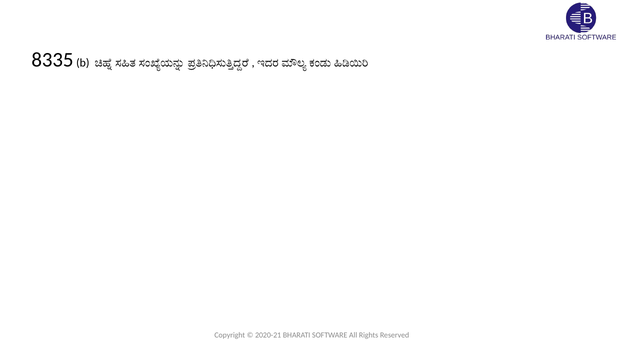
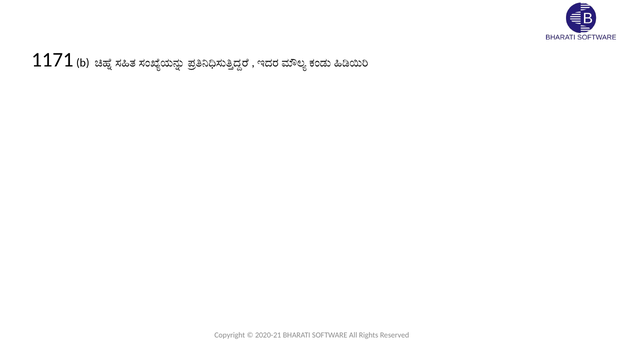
8335: 8335 -> 1171 (52, 60)
